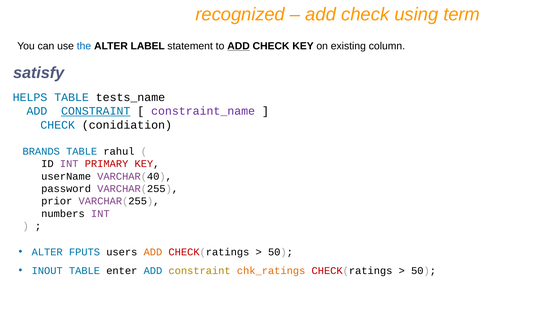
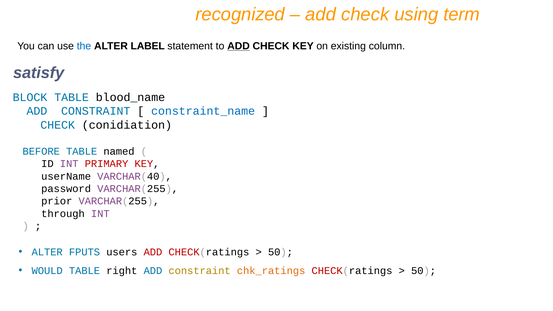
HELPS: HELPS -> BLOCK (30, 97)
tests_name: tests_name -> blood_name (130, 97)
CONSTRAINT underline: present -> none (96, 111)
constraint_name colour: purple -> blue (203, 111)
BRANDS: BRANDS -> BEFORE (41, 151)
rahul: rahul -> named (119, 151)
numbers: numbers -> through (63, 214)
ADD colour: orange -> red (153, 252)
INOUT: INOUT -> WOULD (47, 271)
enter: enter -> right (122, 271)
